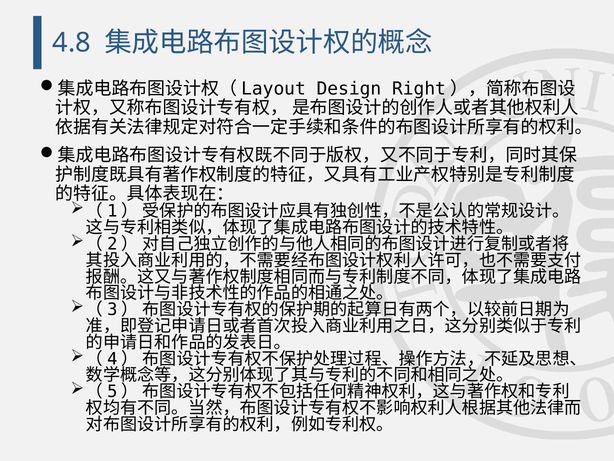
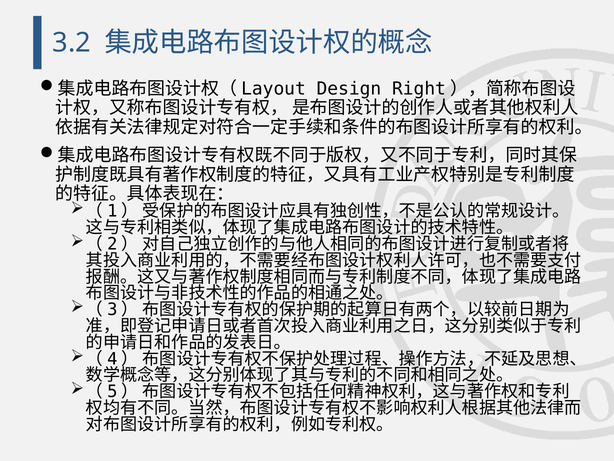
4.8: 4.8 -> 3.2 (72, 43)
